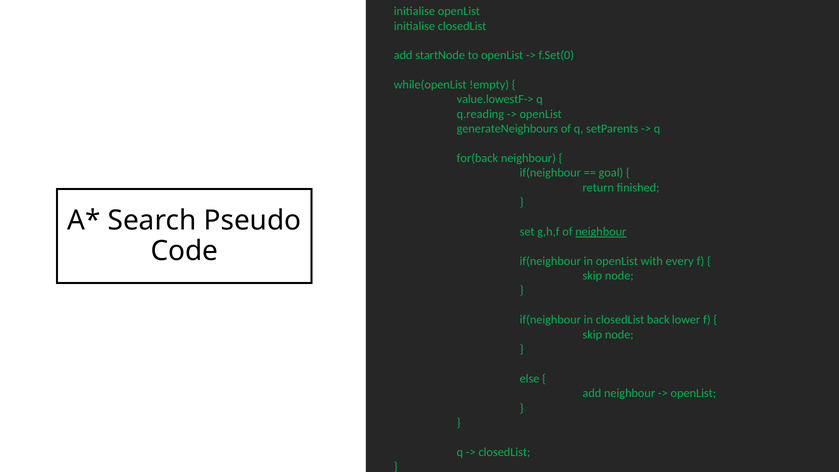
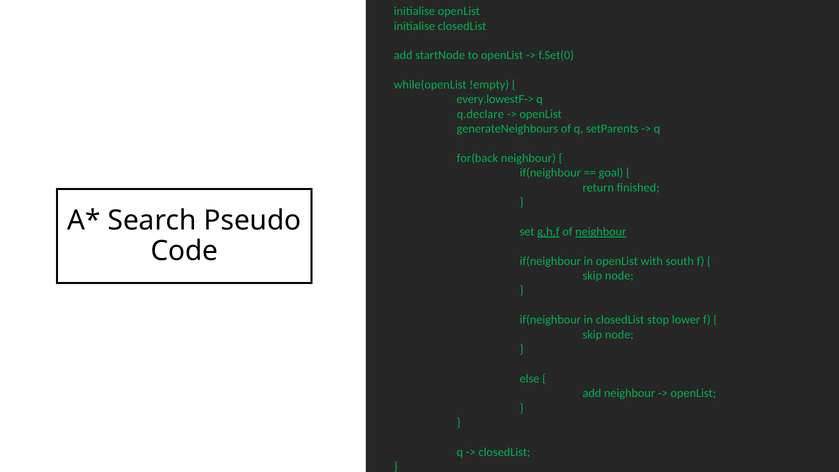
value.lowestF->: value.lowestF-> -> every.lowestF-> (495, 99)
q.reading: q.reading -> q.declare (480, 114)
g,h,f underline: none -> present (548, 232)
every: every -> south (680, 261)
back: back -> stop (658, 320)
